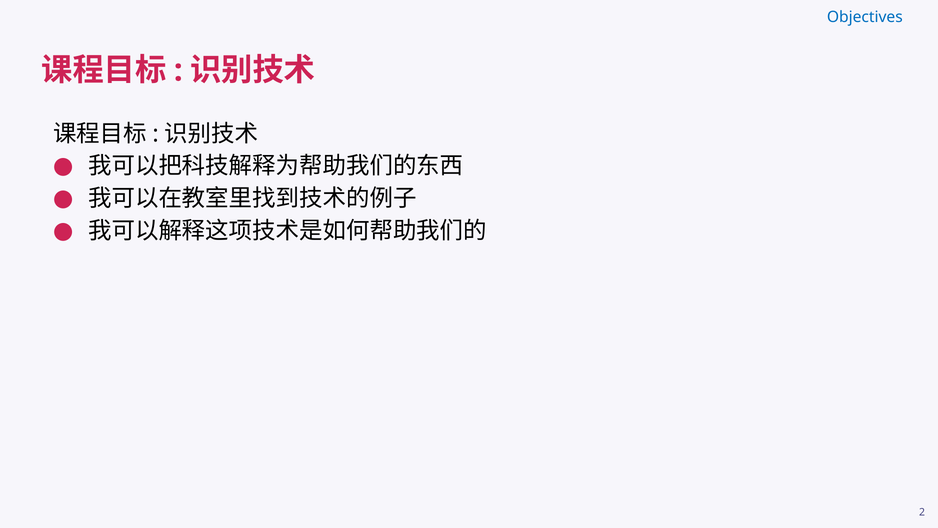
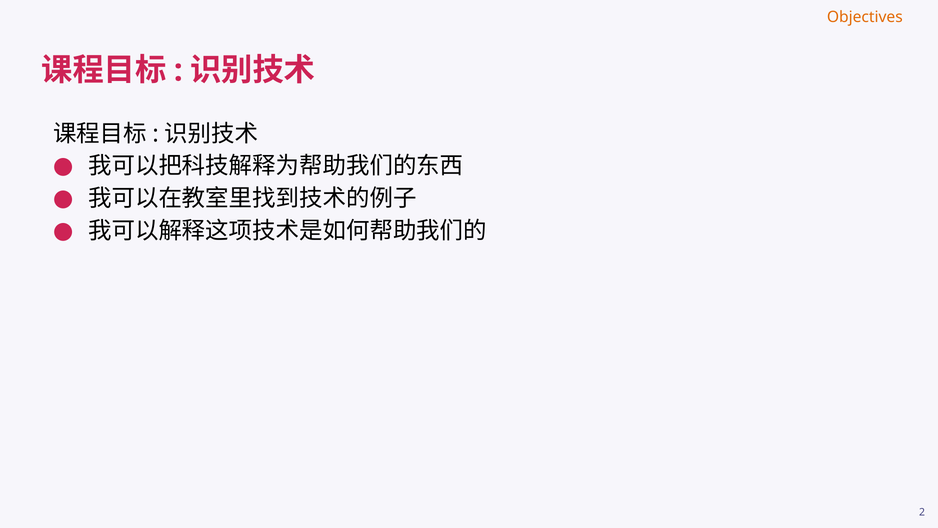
Objectives colour: blue -> orange (865, 17)
